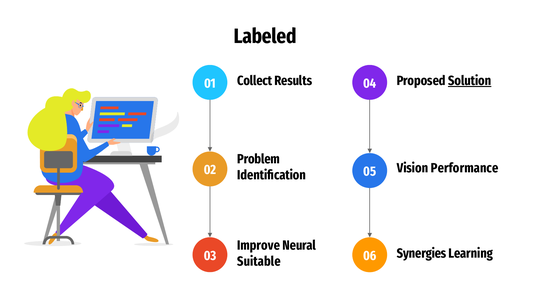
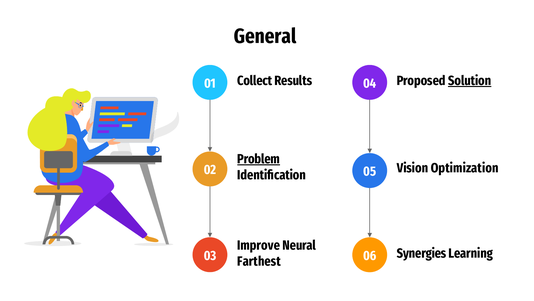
Labeled: Labeled -> General (265, 36)
Problem underline: none -> present (259, 159)
Performance: Performance -> Optimization (465, 168)
Suitable: Suitable -> Farthest (259, 261)
